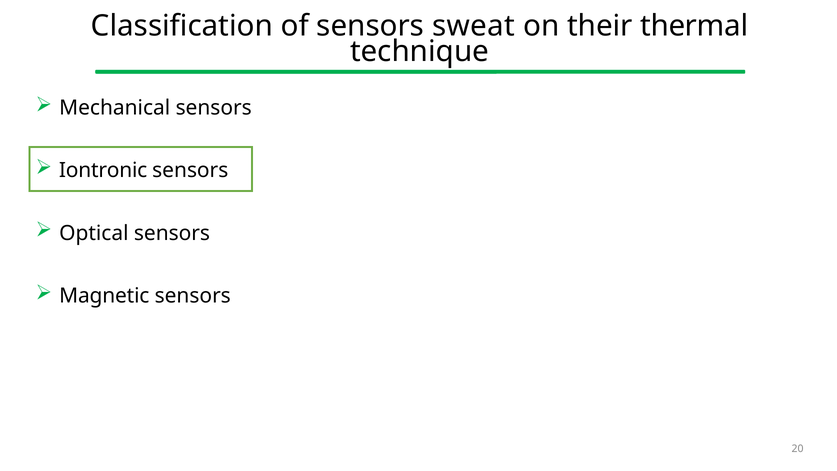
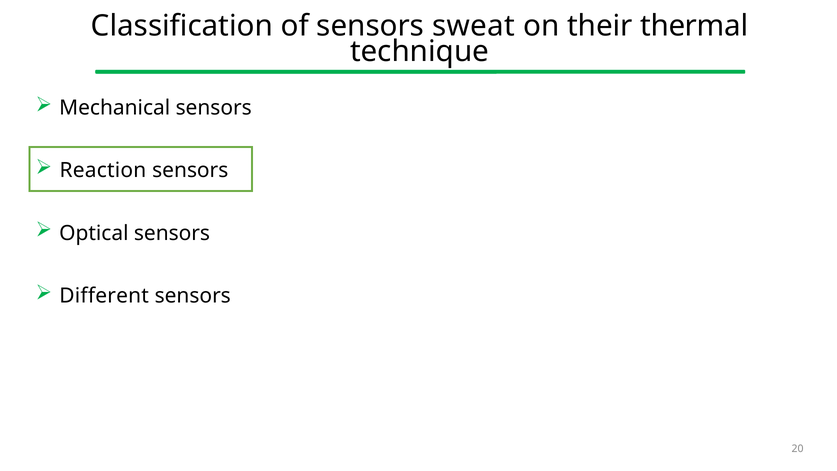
Iontronic: Iontronic -> Reaction (103, 170)
Magnetic: Magnetic -> Different (104, 296)
